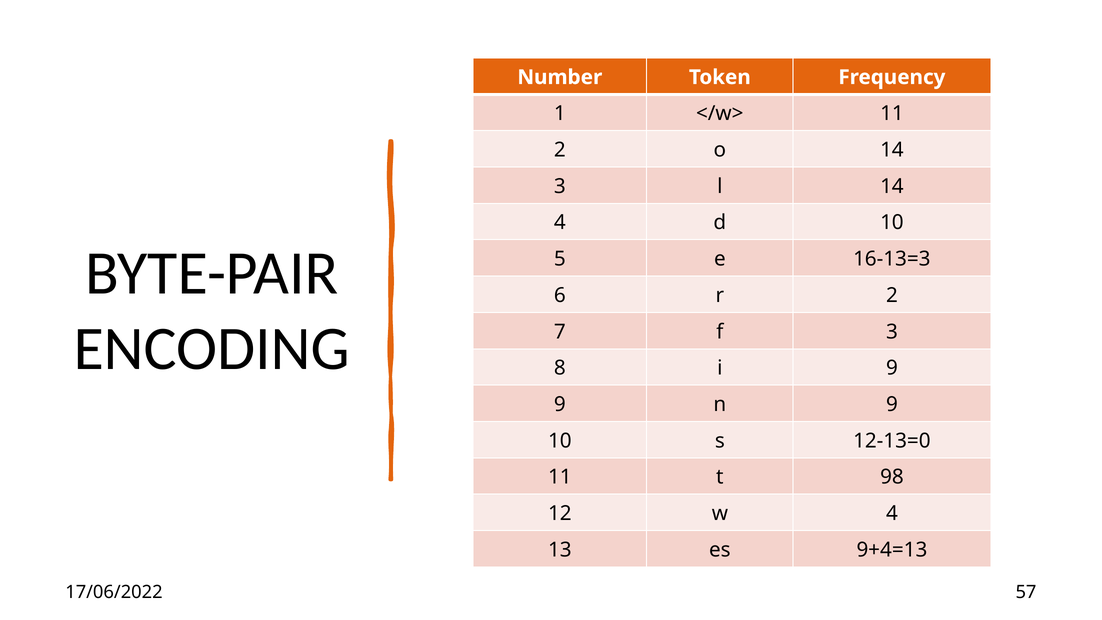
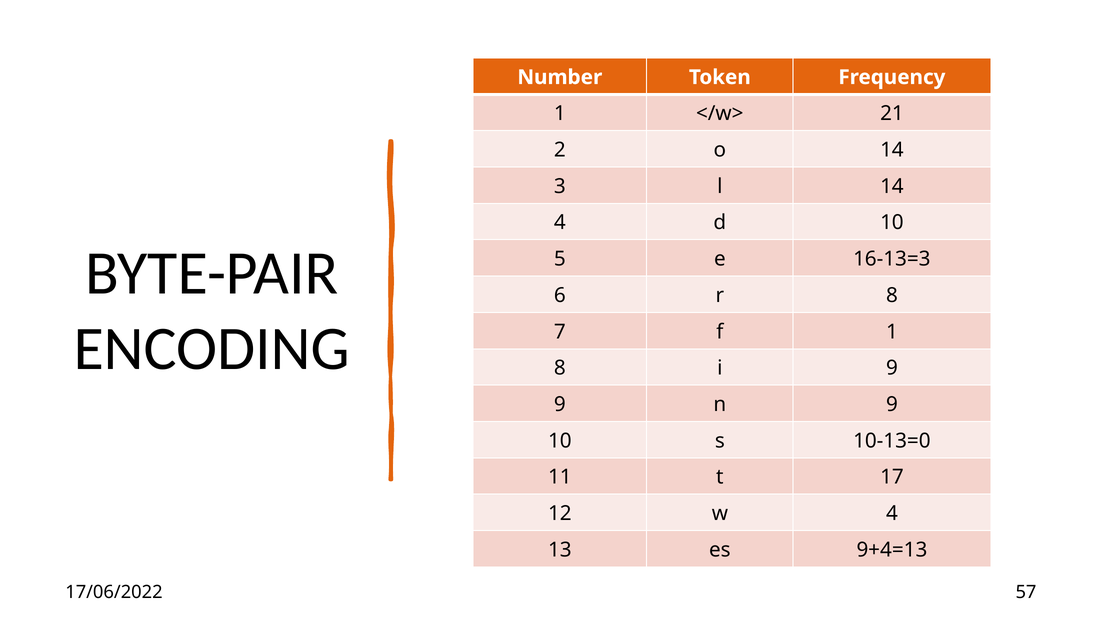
</w> 11: 11 -> 21 (892, 114)
r 2: 2 -> 8 (892, 295)
f 3: 3 -> 1 (892, 332)
12-13=0: 12-13=0 -> 10-13=0 (892, 441)
98: 98 -> 17 (892, 477)
